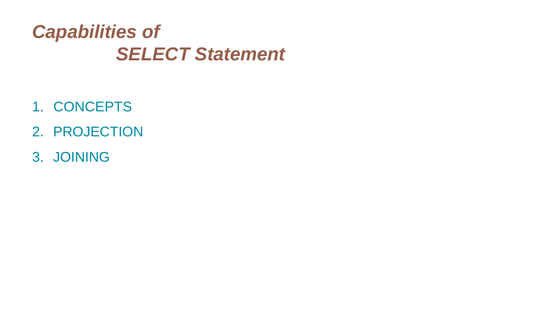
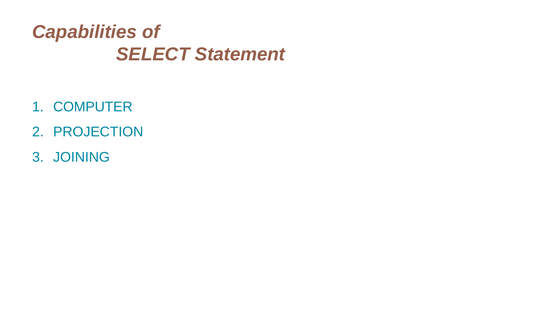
CONCEPTS: CONCEPTS -> COMPUTER (93, 107)
